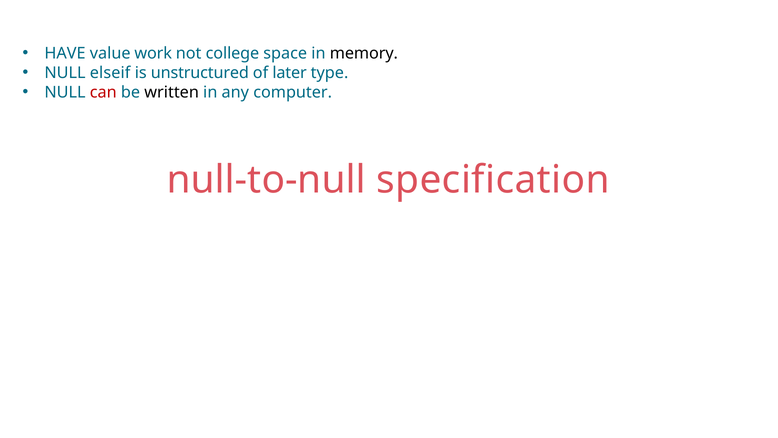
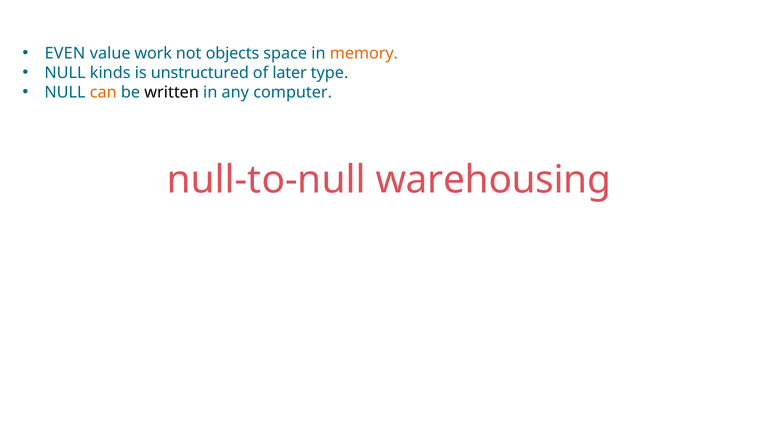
HAVE: HAVE -> EVEN (65, 53)
college: college -> objects (232, 53)
memory colour: black -> orange (364, 53)
elseif: elseif -> kinds (110, 73)
can colour: red -> orange (103, 92)
specification: specification -> warehousing (493, 180)
